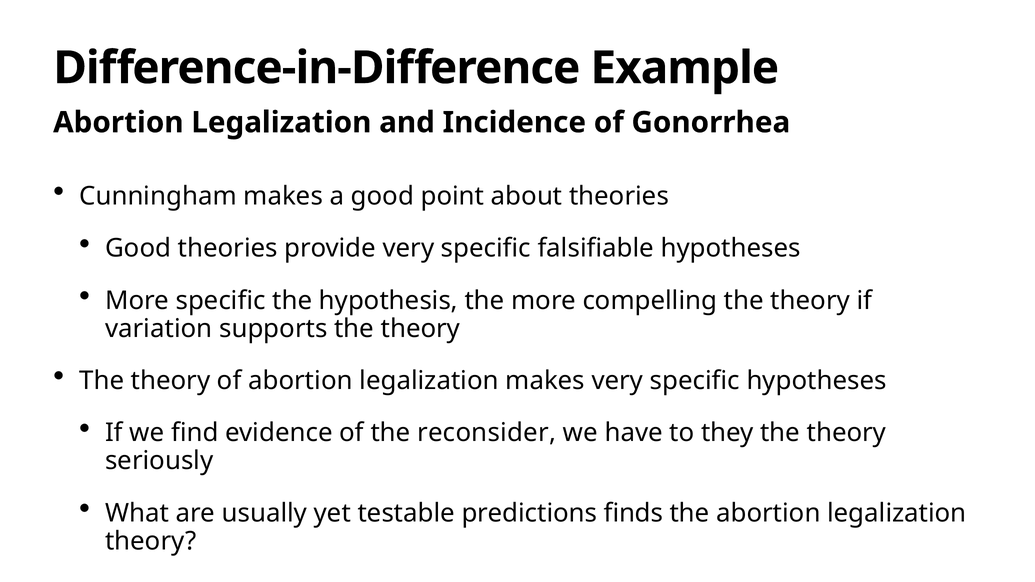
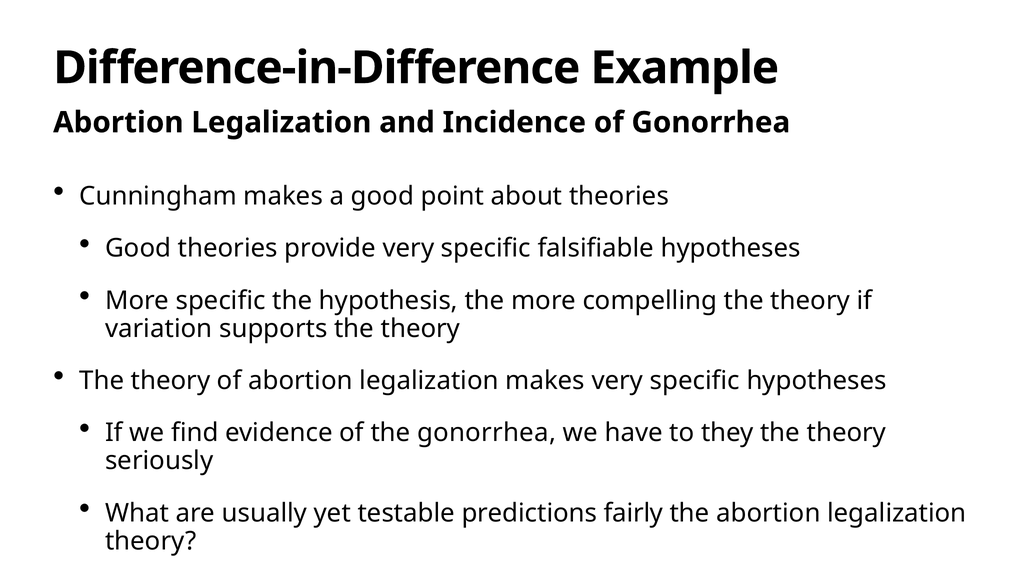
the reconsider: reconsider -> gonorrhea (487, 433)
finds: finds -> fairly (634, 513)
